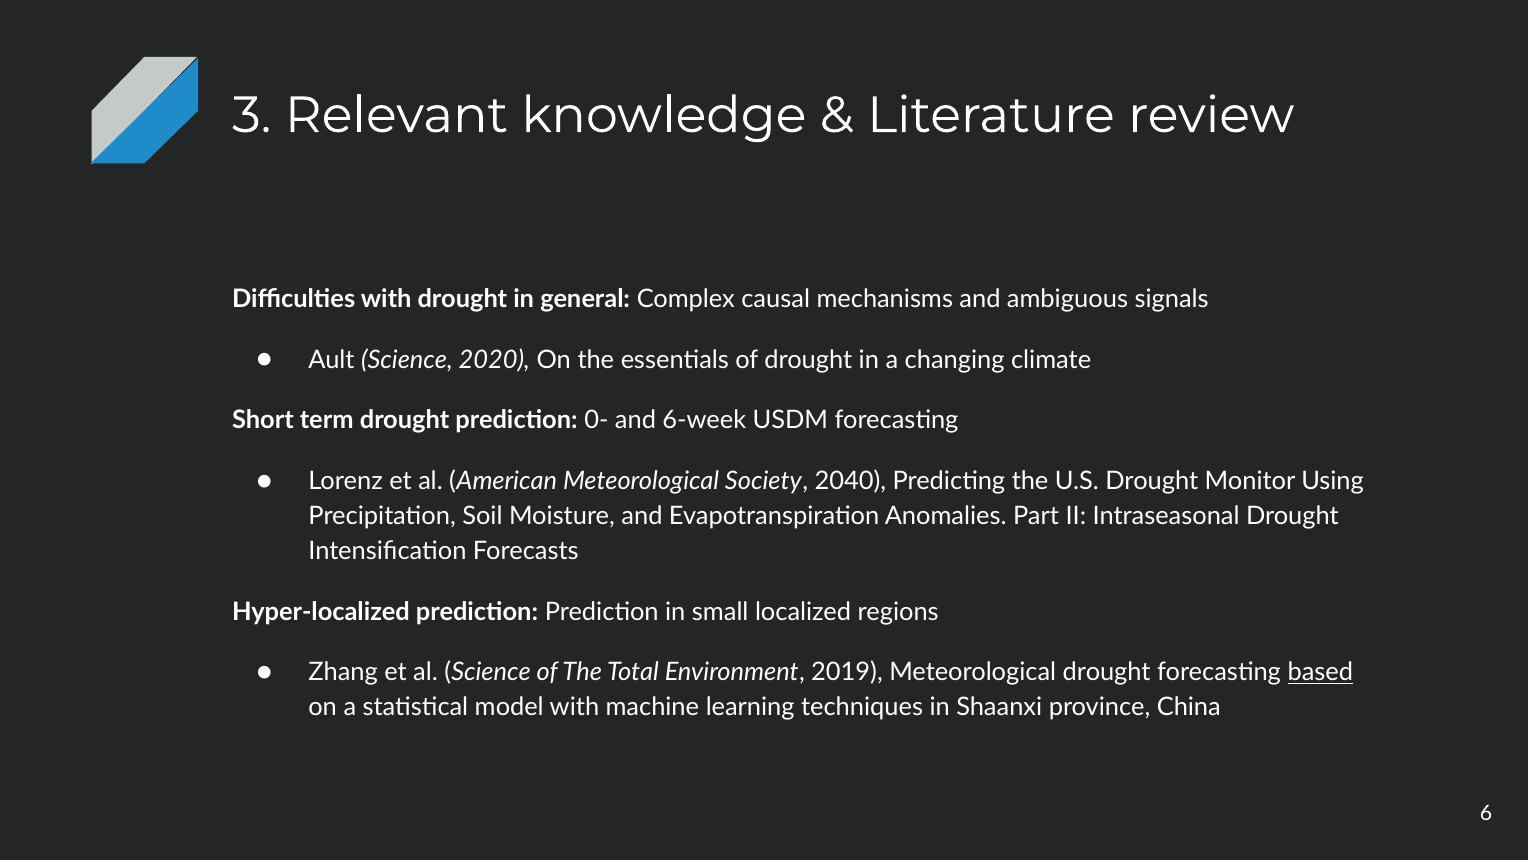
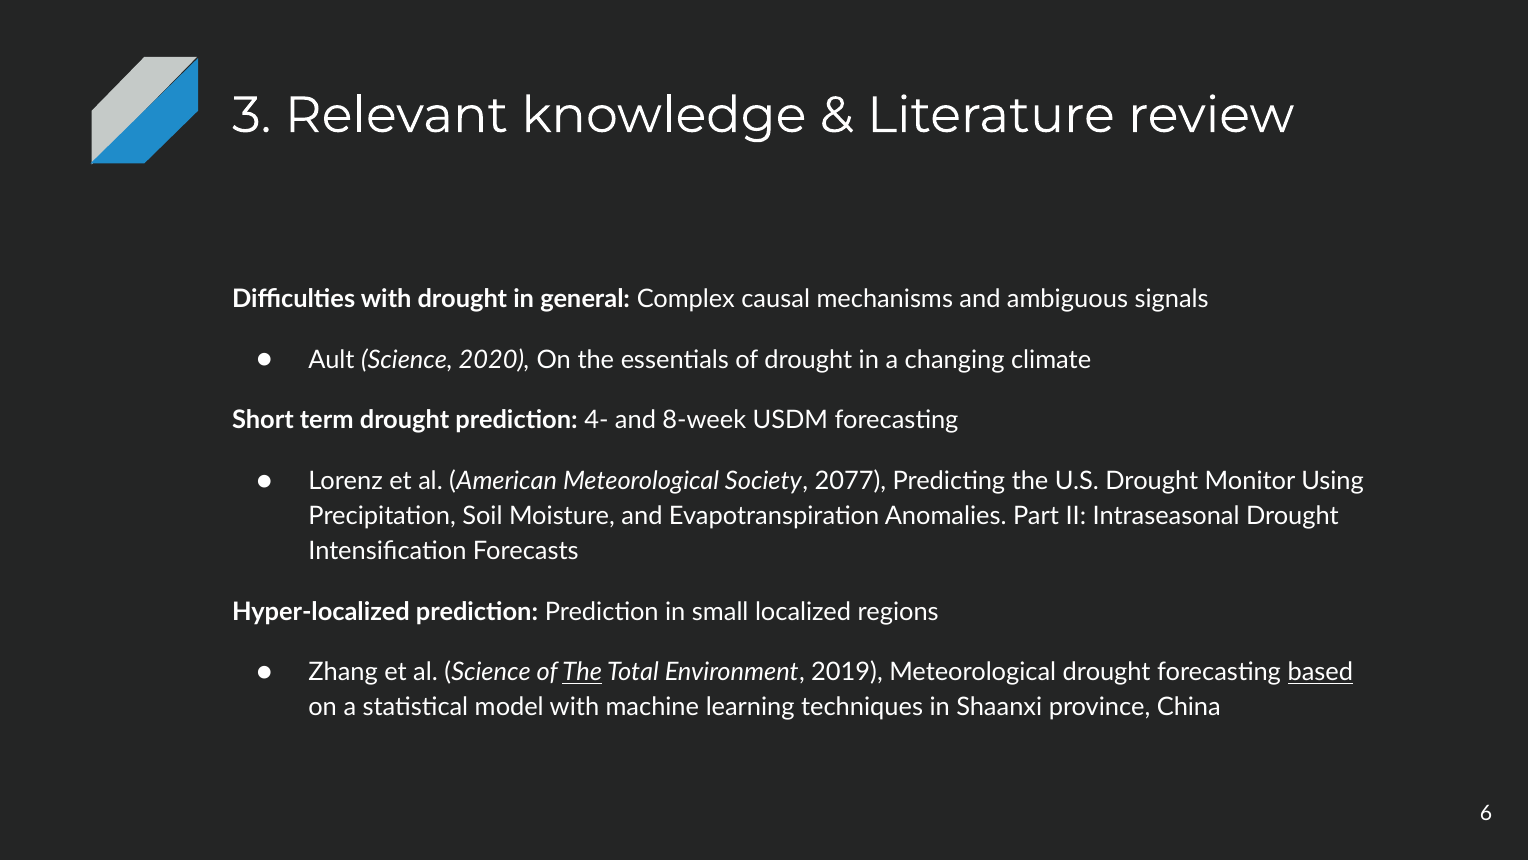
0-: 0- -> 4- (596, 420)
6-week: 6-week -> 8-week (704, 420)
2040: 2040 -> 2077 (850, 481)
The underline: none -> present (582, 672)
